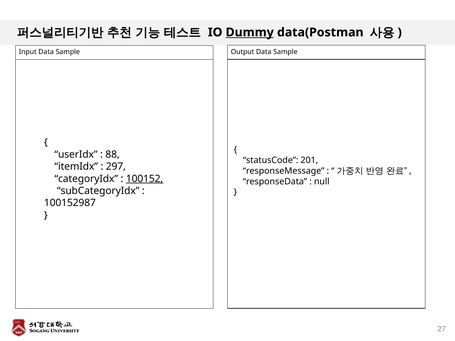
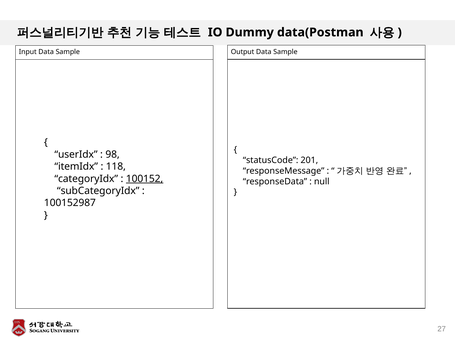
Dummy underline: present -> none (250, 32)
88: 88 -> 98 (113, 155)
297: 297 -> 118 (116, 167)
